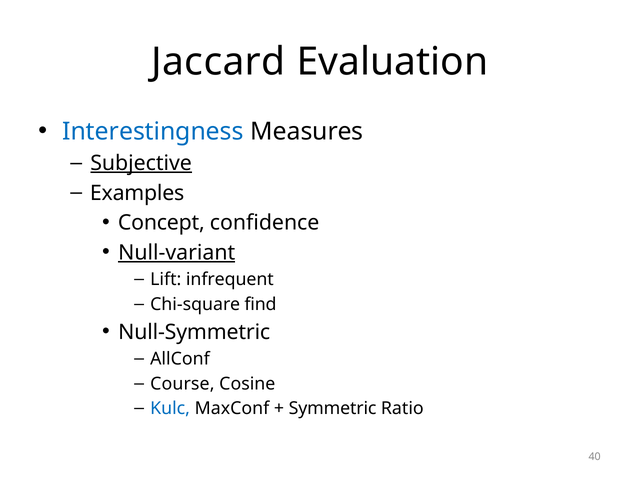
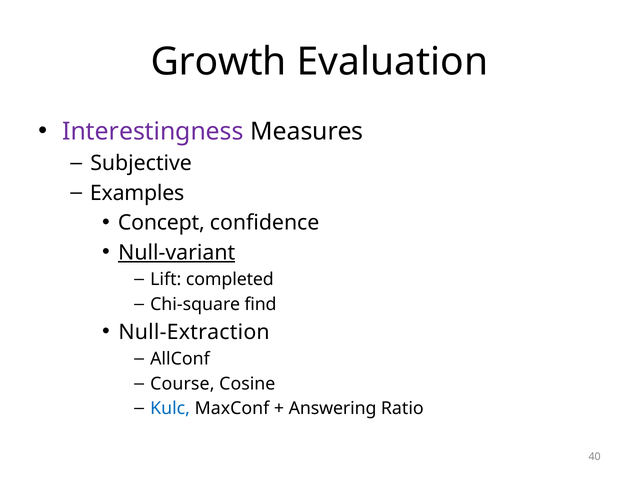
Jaccard: Jaccard -> Growth (219, 62)
Interestingness colour: blue -> purple (153, 132)
Subjective underline: present -> none (141, 163)
infrequent: infrequent -> completed (230, 280)
Null-Symmetric: Null-Symmetric -> Null-Extraction (194, 332)
Symmetric: Symmetric -> Answering (333, 409)
